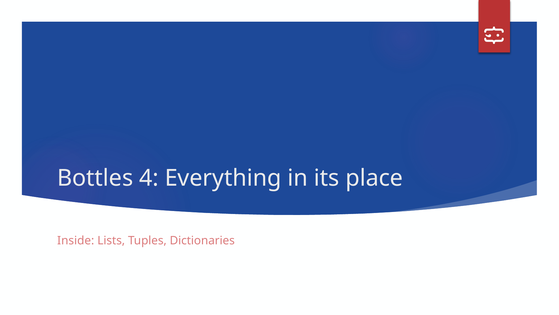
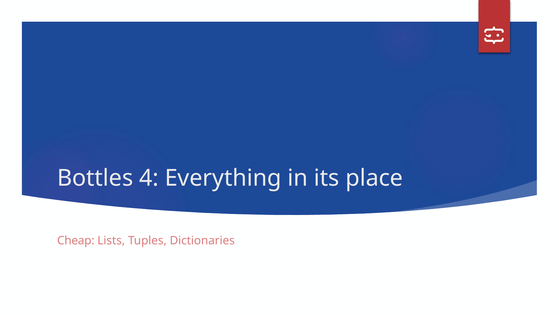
Inside: Inside -> Cheap (76, 240)
